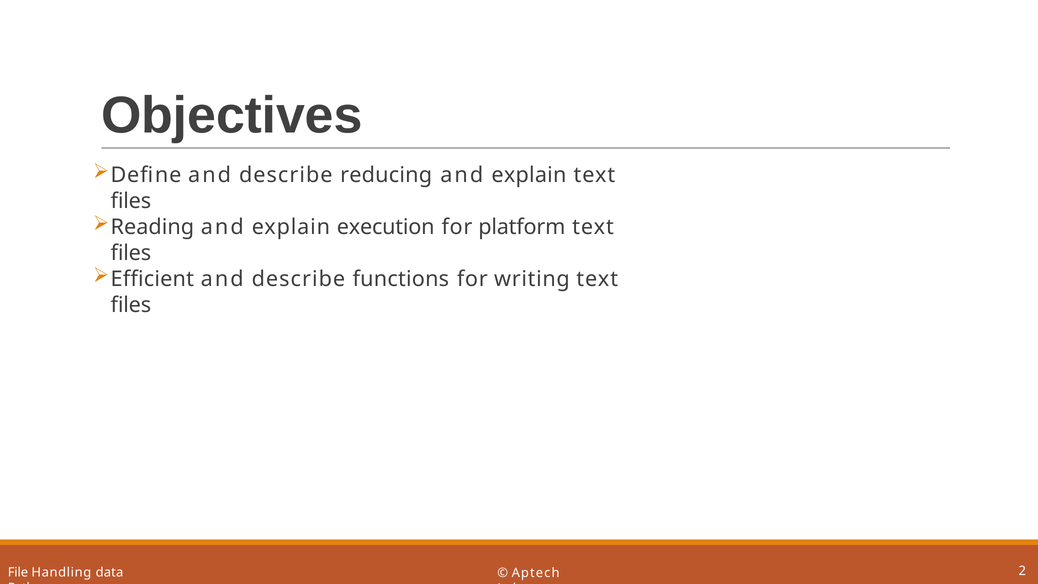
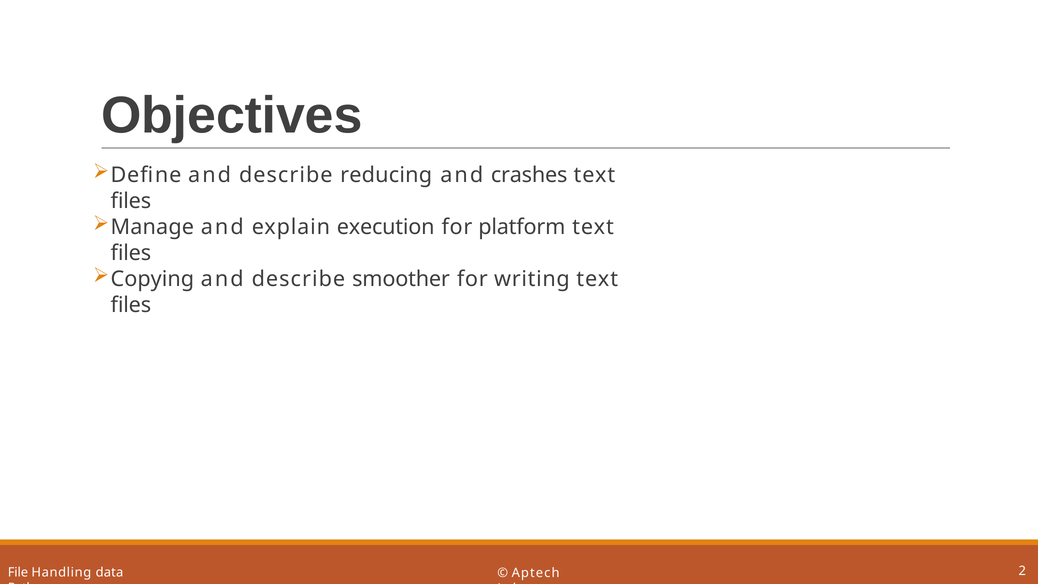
explain: explain -> crashes (529, 175)
Reading: Reading -> Manage (152, 227)
Efficient: Efficient -> Copying (152, 279)
functions: functions -> smoother (401, 279)
